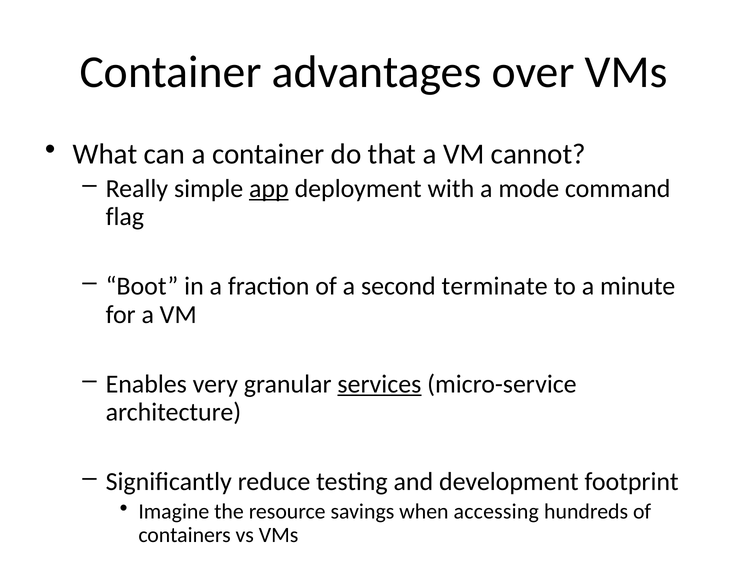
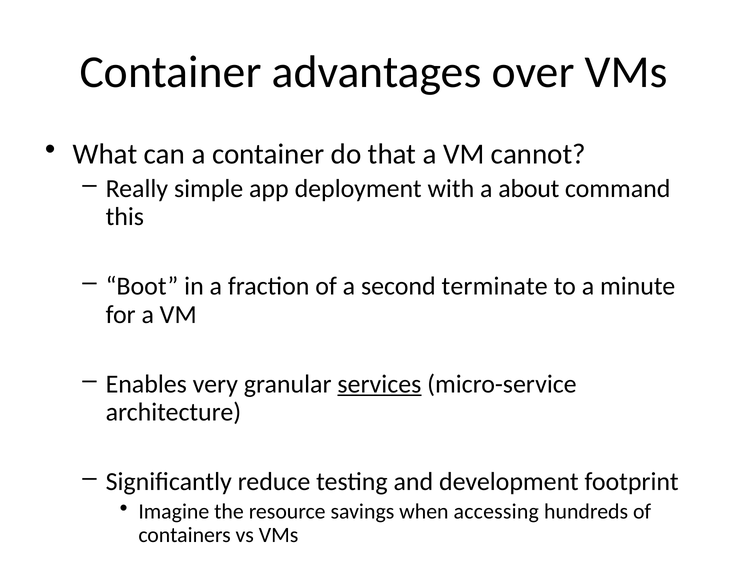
app underline: present -> none (269, 189)
mode: mode -> about (529, 189)
flag: flag -> this (125, 217)
